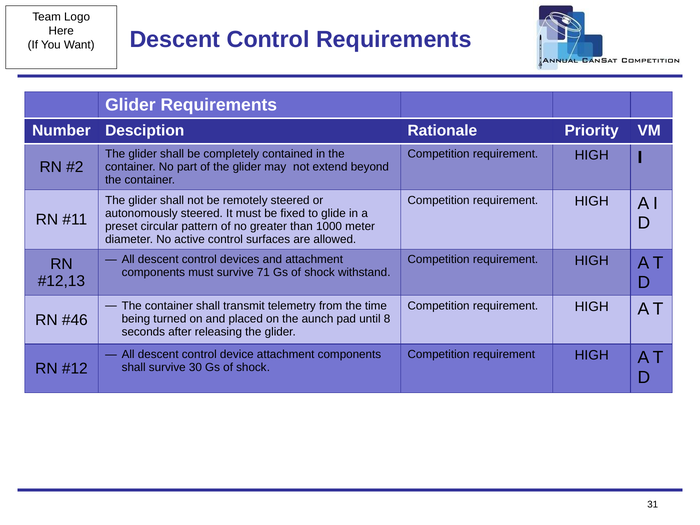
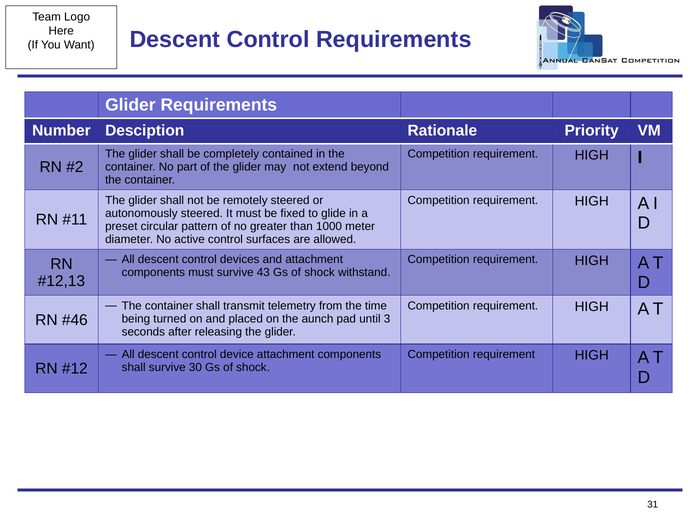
71: 71 -> 43 (263, 273)
8: 8 -> 3 (387, 319)
